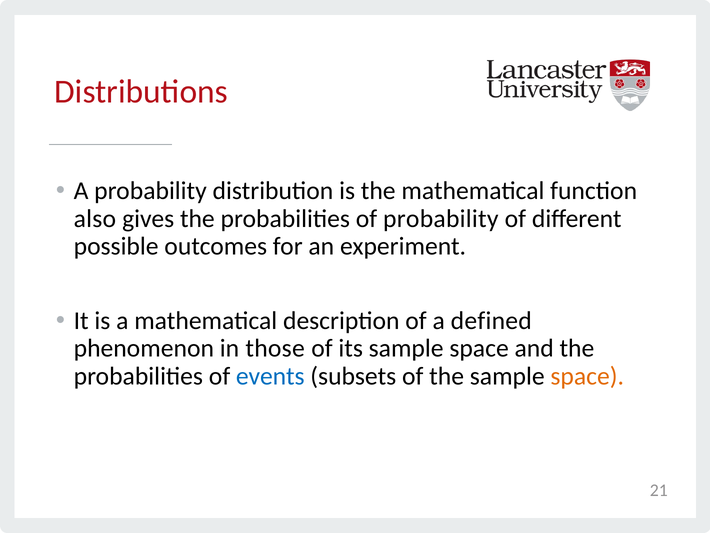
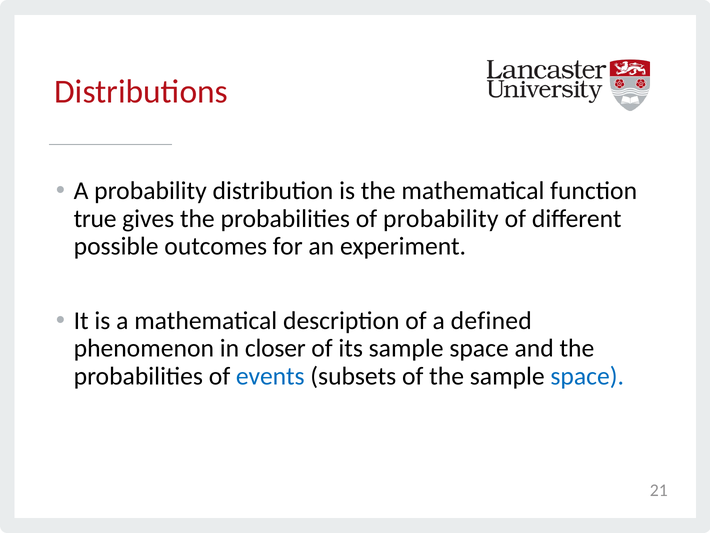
also: also -> true (95, 218)
those: those -> closer (275, 348)
space colour: orange -> blue (587, 376)
